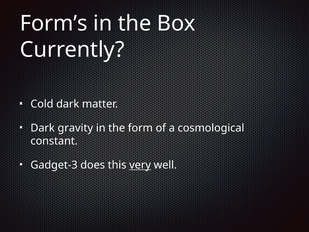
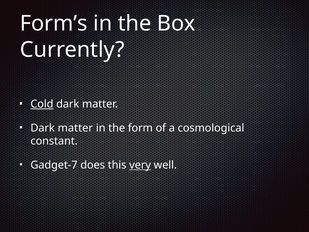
Cold underline: none -> present (42, 104)
gravity: gravity -> matter (75, 128)
Gadget-3: Gadget-3 -> Gadget-7 (54, 165)
